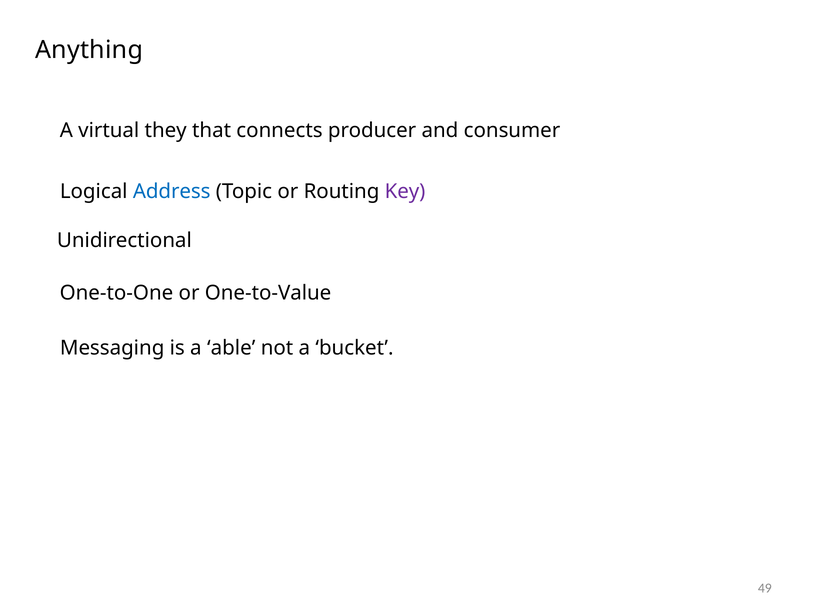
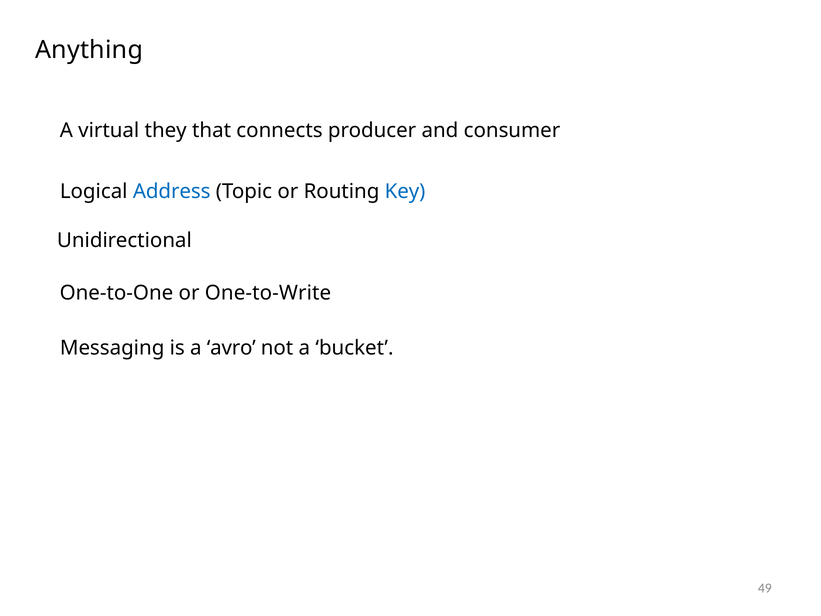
Key colour: purple -> blue (405, 191)
One-to-Value: One-to-Value -> One-to-Write (268, 293)
able: able -> avro (231, 348)
